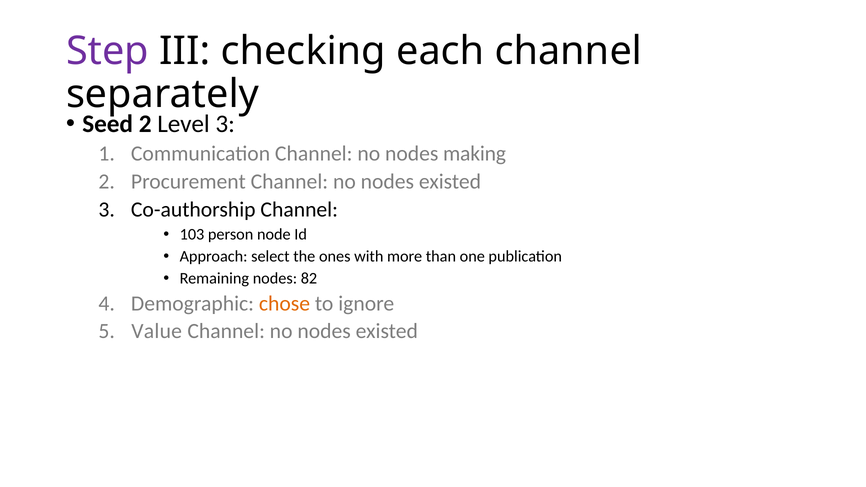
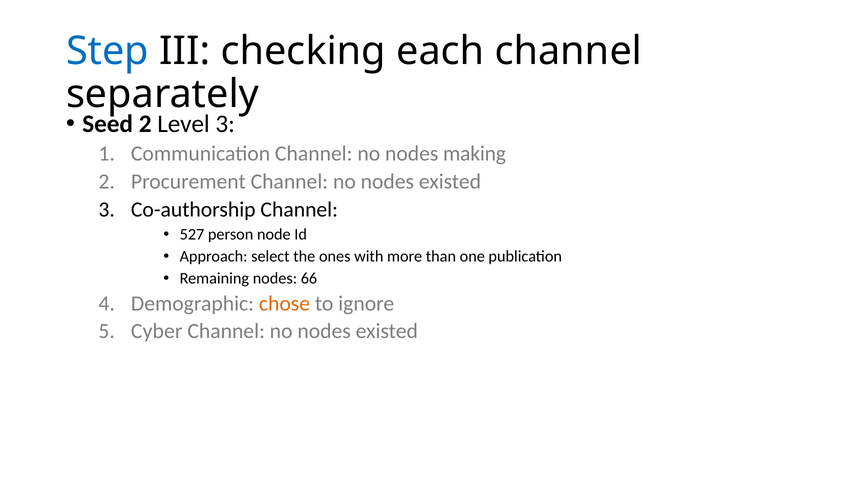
Step colour: purple -> blue (107, 51)
103: 103 -> 527 (192, 234)
82: 82 -> 66 (309, 279)
Value: Value -> Cyber (157, 331)
